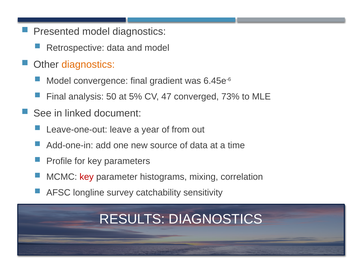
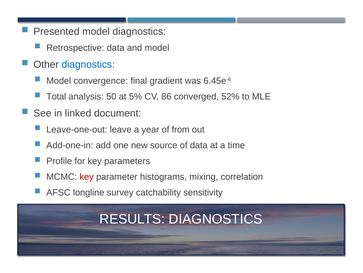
diagnostics colour: orange -> blue (88, 64)
Final: Final -> Total (56, 96)
47: 47 -> 86 (166, 96)
73%: 73% -> 52% (230, 96)
